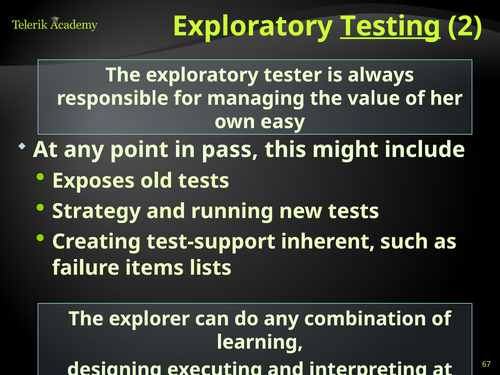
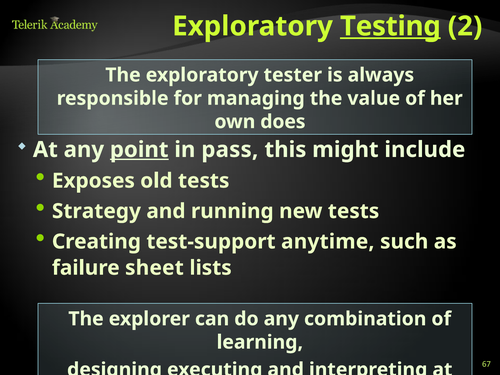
easy: easy -> does (283, 122)
point underline: none -> present (139, 150)
inherent: inherent -> anytime (328, 242)
items: items -> sheet (154, 268)
